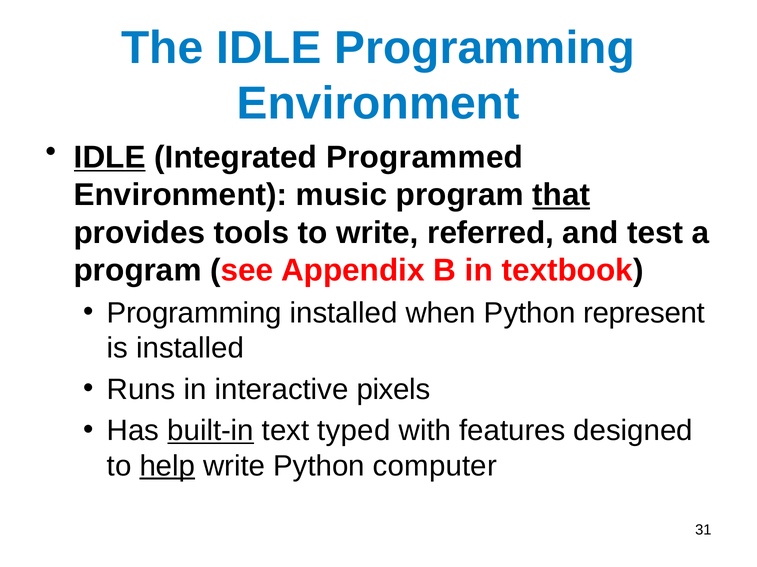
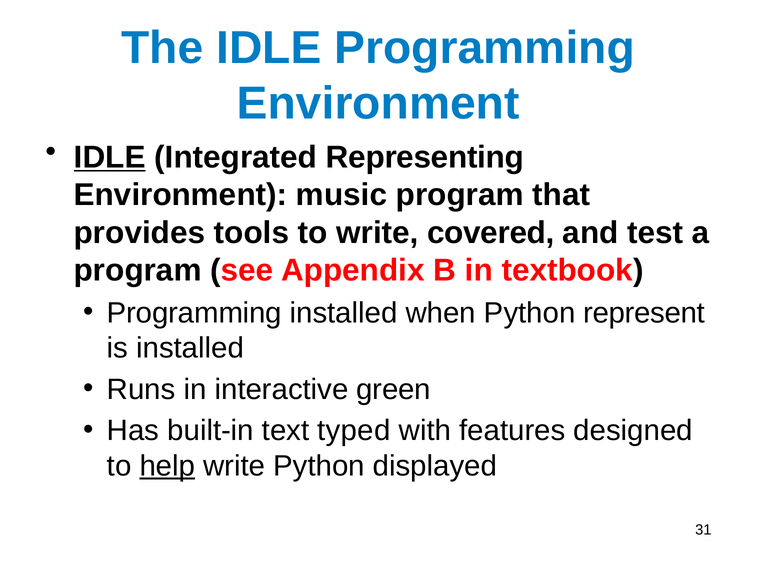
Programmed: Programmed -> Representing (425, 157)
that underline: present -> none (561, 195)
referred: referred -> covered (491, 233)
pixels: pixels -> green (393, 390)
built-in underline: present -> none (211, 431)
computer: computer -> displayed (435, 466)
